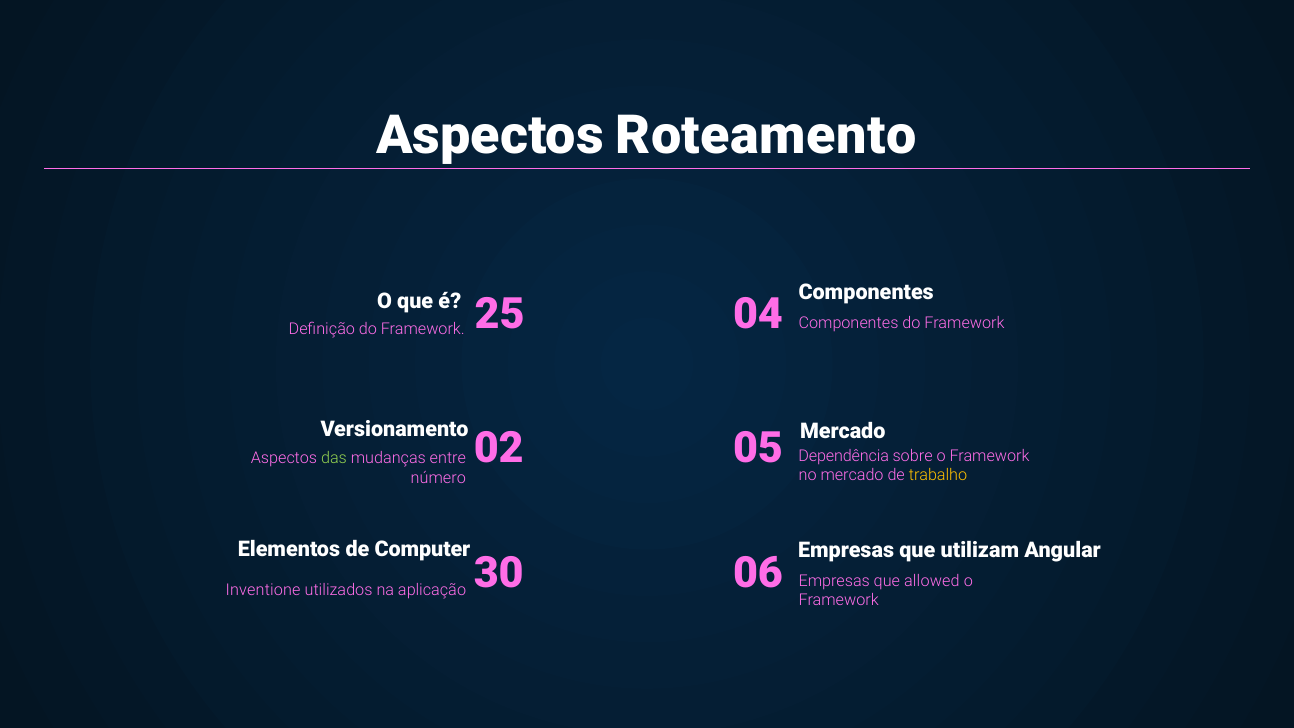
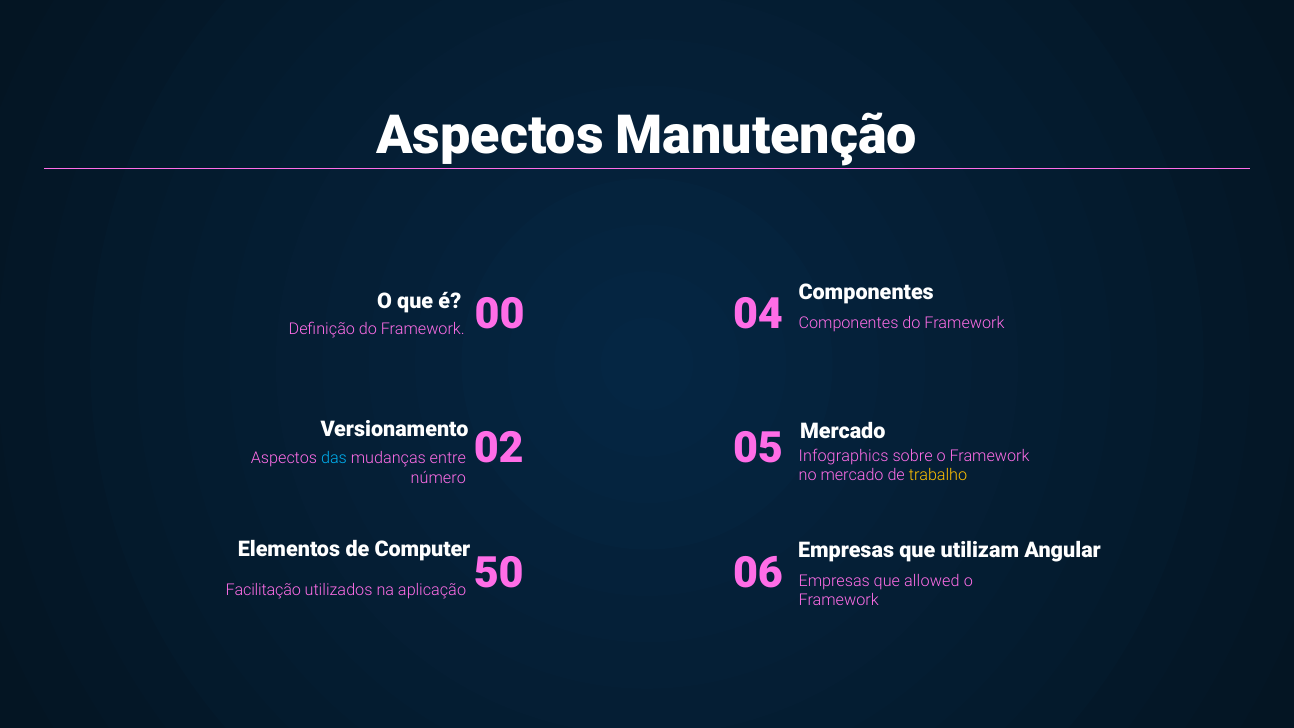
Roteamento: Roteamento -> Manutenção (766, 135)
25: 25 -> 00 (500, 314)
Dependência: Dependência -> Infographics (844, 456)
das colour: light green -> light blue (334, 459)
Inventione: Inventione -> Facilitação (263, 590)
30: 30 -> 50 (499, 573)
